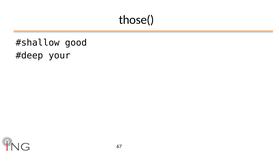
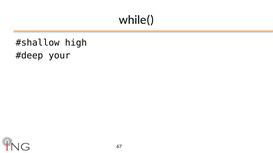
those(: those( -> while( (136, 20)
good: good -> high (76, 43)
